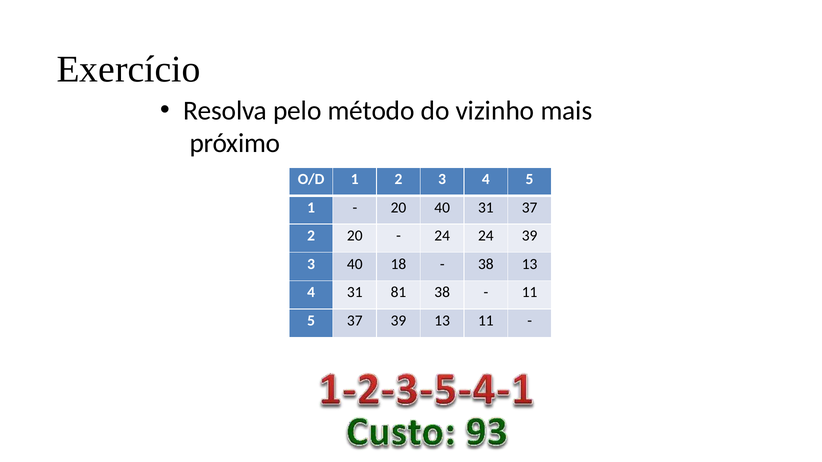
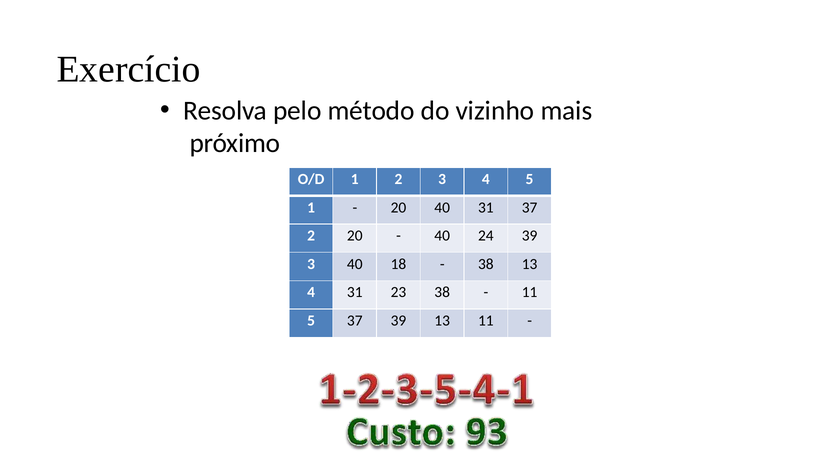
24: 24 -> 40 (442, 236)
81: 81 -> 23 (398, 293)
